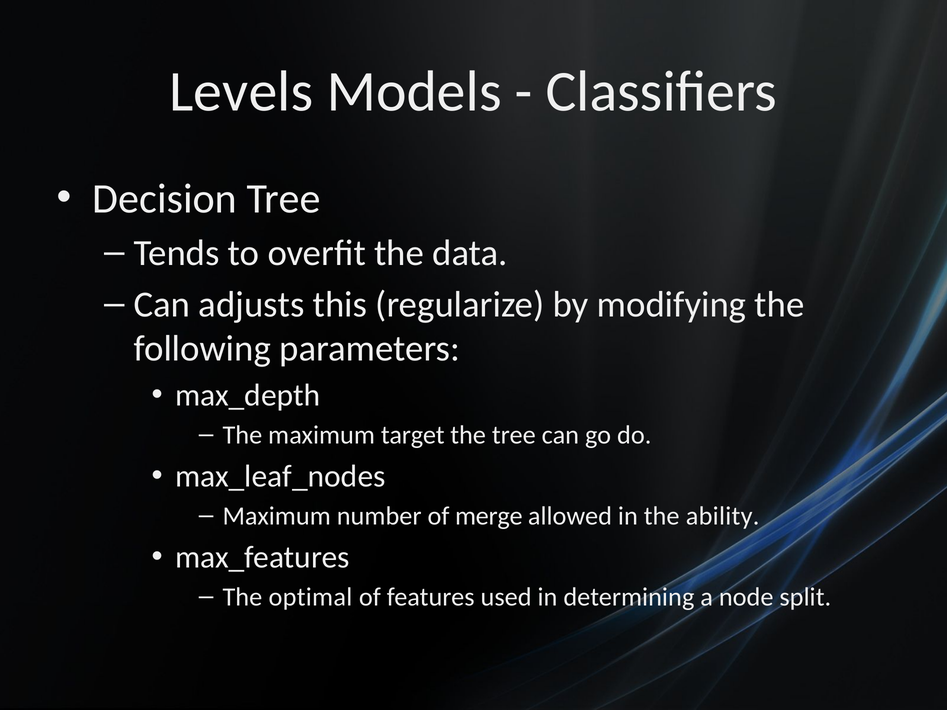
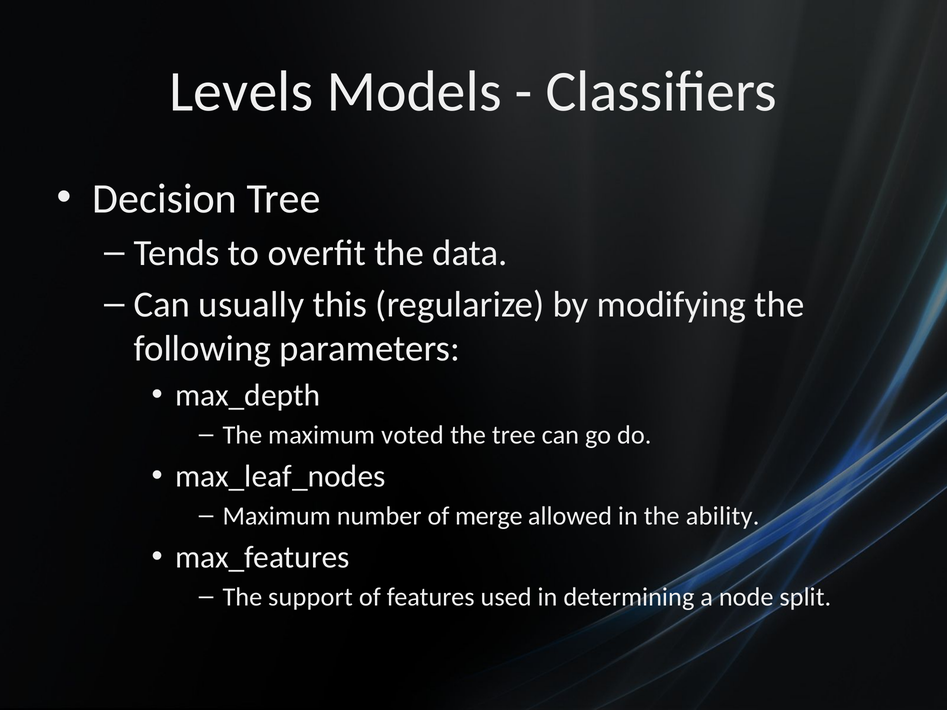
adjusts: adjusts -> usually (251, 304)
target: target -> voted (412, 435)
optimal: optimal -> support (310, 597)
